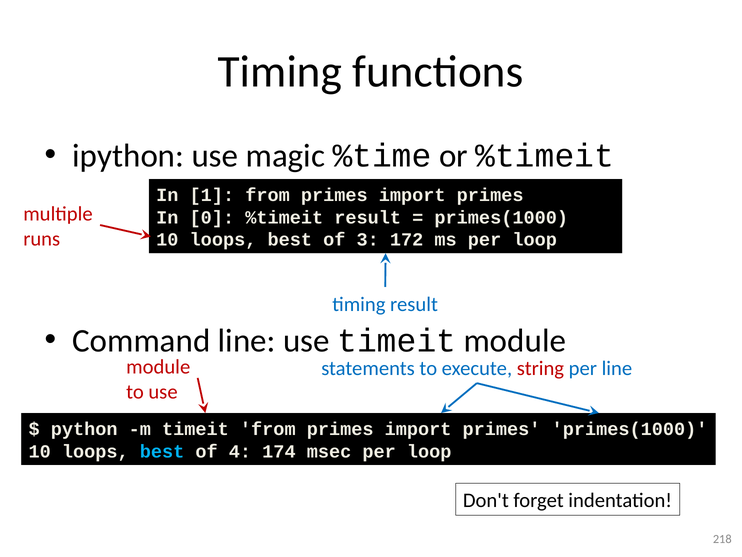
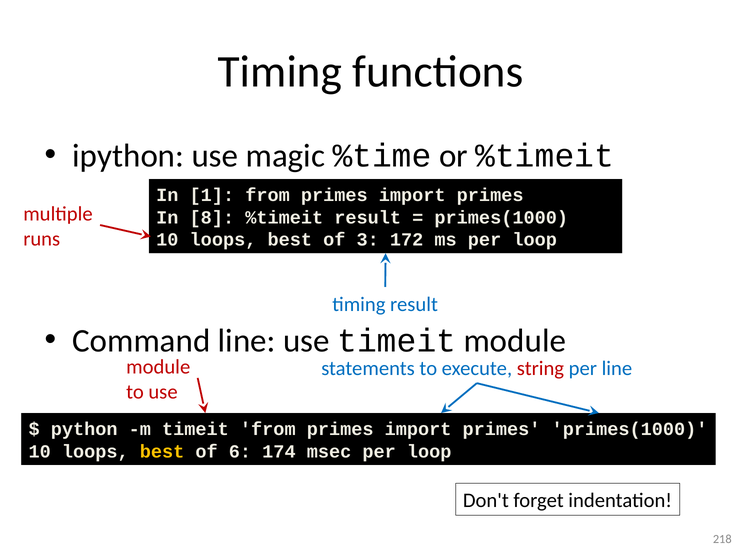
0: 0 -> 8 (212, 217)
best colour: light blue -> yellow (162, 451)
4: 4 -> 6 (240, 451)
